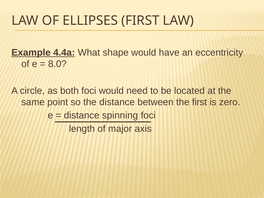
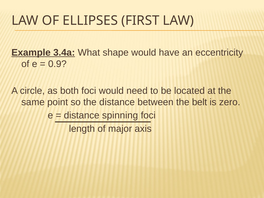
4.4a: 4.4a -> 3.4a (64, 53)
8.0: 8.0 -> 0.9 (57, 64)
the first: first -> belt (200, 102)
